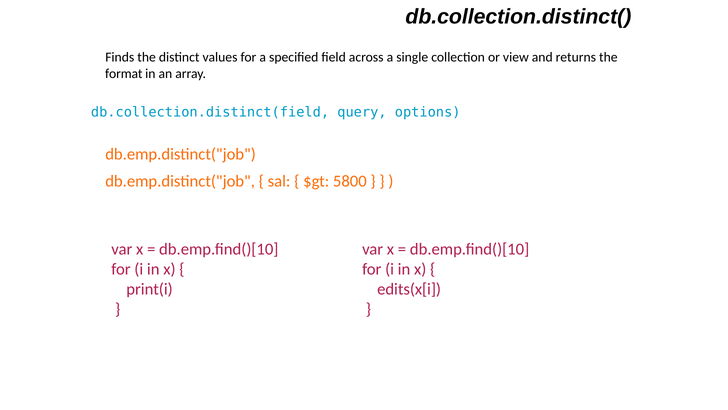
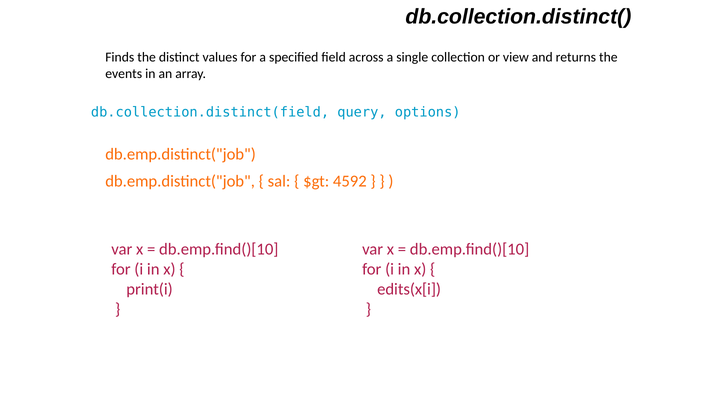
format: format -> events (124, 74)
5800: 5800 -> 4592 (350, 181)
